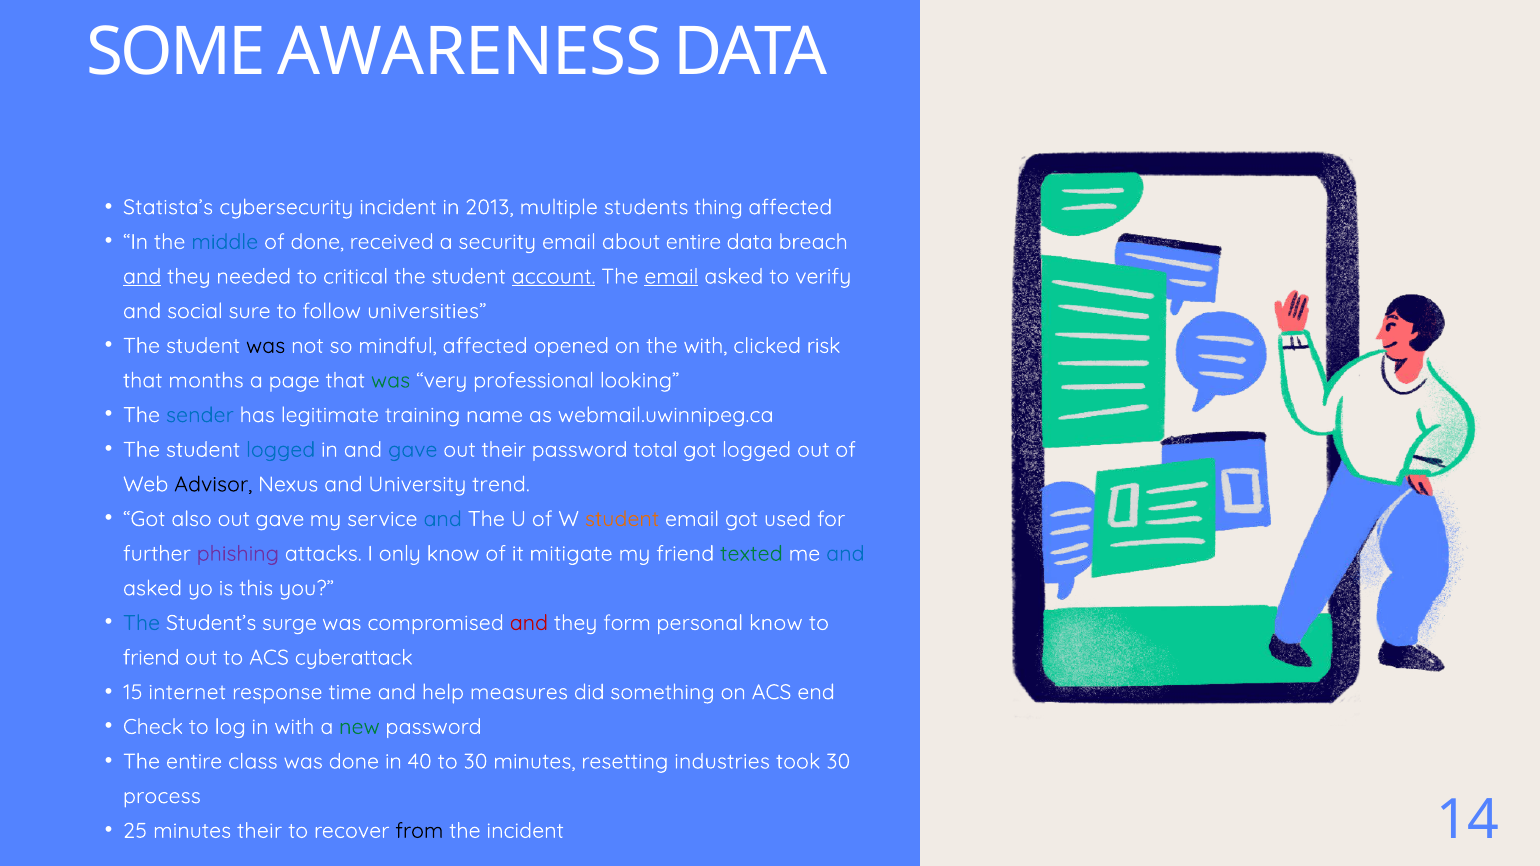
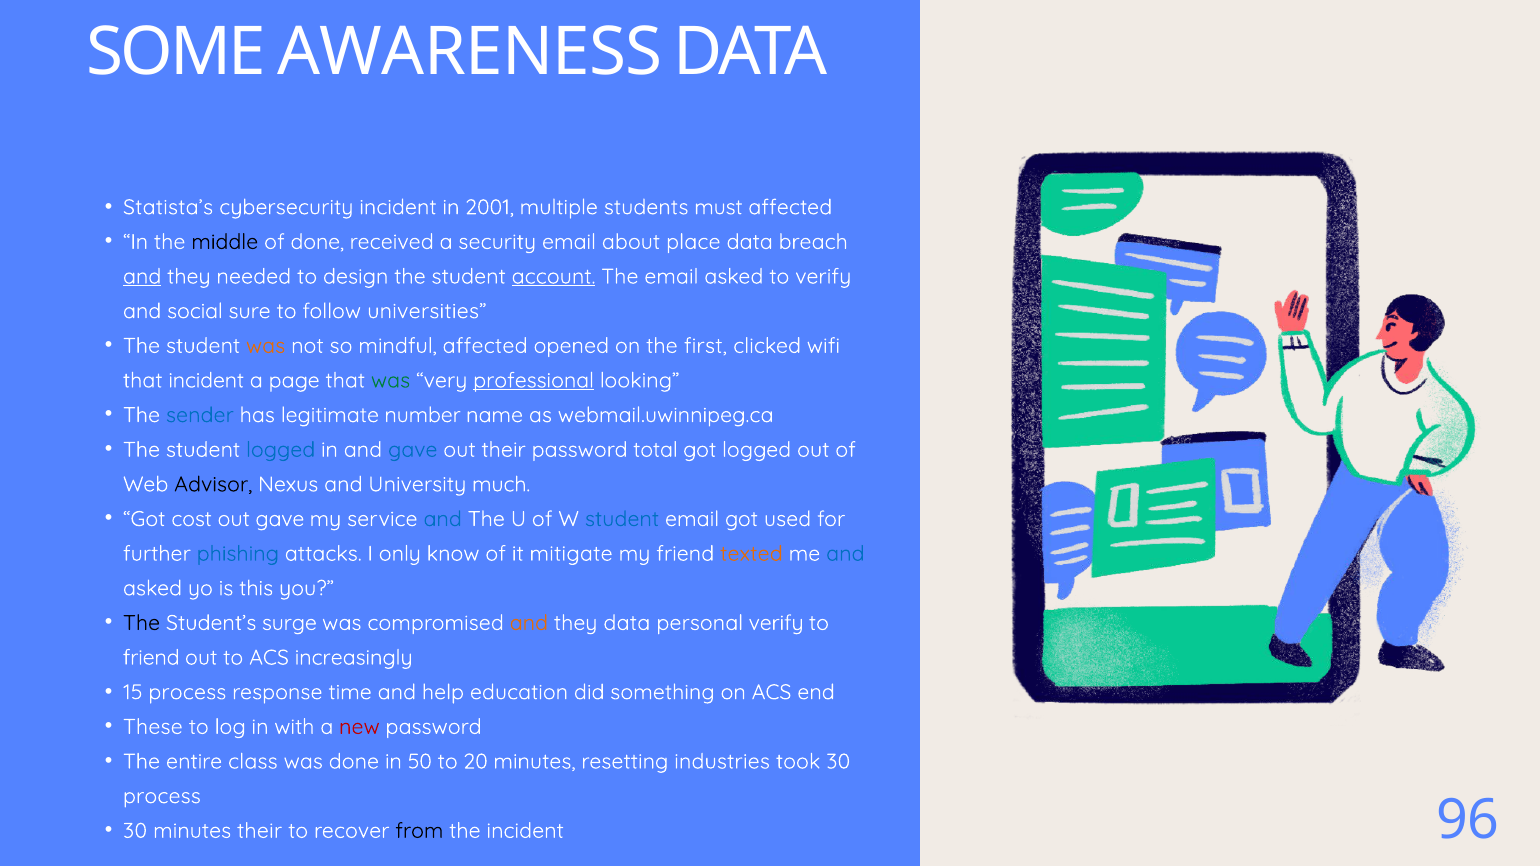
2013: 2013 -> 2001 (490, 207)
thing: thing -> must (718, 207)
middle colour: blue -> black (225, 242)
about entire: entire -> place (693, 242)
critical: critical -> design (356, 277)
email underline: present -> none (671, 277)
was colour: black -> orange (266, 346)
the with: with -> first (705, 346)
risk: risk -> wifi (823, 346)
that months: months -> incident (206, 381)
professional underline: none -> present (534, 381)
training: training -> number (423, 415)
trend: trend -> much (501, 485)
also: also -> cost (192, 519)
student colour: orange -> blue (622, 519)
phishing colour: purple -> blue (238, 554)
texted colour: green -> orange (751, 554)
The colour: blue -> black (142, 623)
and colour: red -> orange (529, 623)
they form: form -> data (627, 623)
personal know: know -> verify (776, 623)
cyberattack: cyberattack -> increasingly (354, 658)
15 internet: internet -> process (187, 692)
measures: measures -> education (519, 692)
Check: Check -> These (153, 727)
new colour: green -> red (359, 727)
40: 40 -> 50 (420, 762)
to 30: 30 -> 20 (476, 762)
25: 25 -> 30 (135, 831)
14: 14 -> 96 (1468, 820)
